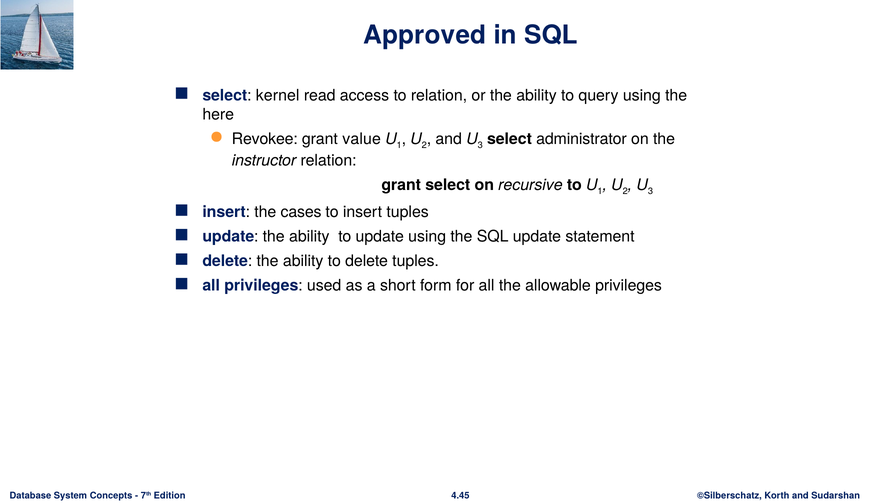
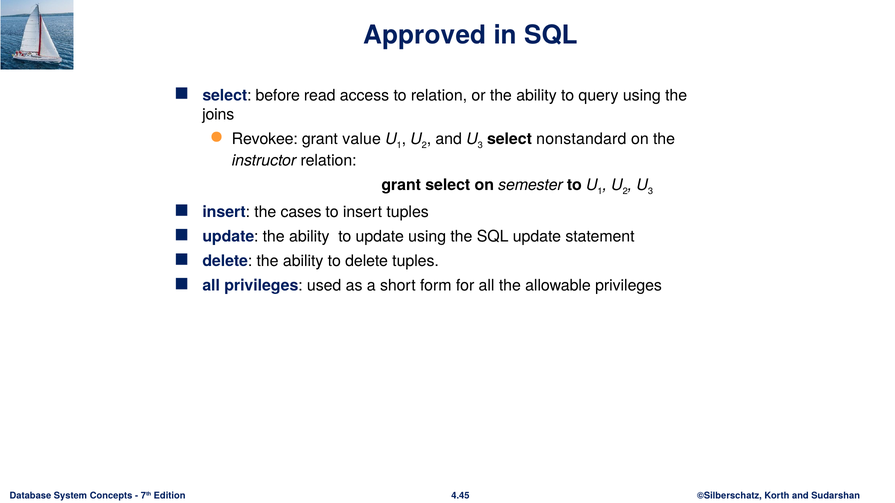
kernel: kernel -> before (278, 95)
here: here -> joins (218, 114)
administrator: administrator -> nonstandard (581, 139)
recursive: recursive -> semester (530, 185)
